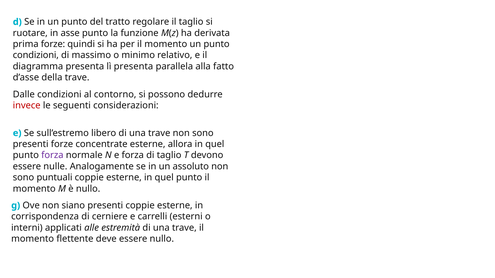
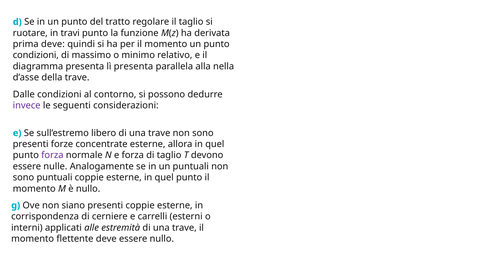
asse: asse -> travi (70, 33)
prima forze: forze -> deve (53, 44)
fatto: fatto -> nella (224, 66)
invece colour: red -> purple (27, 106)
un assoluto: assoluto -> puntuali (191, 167)
